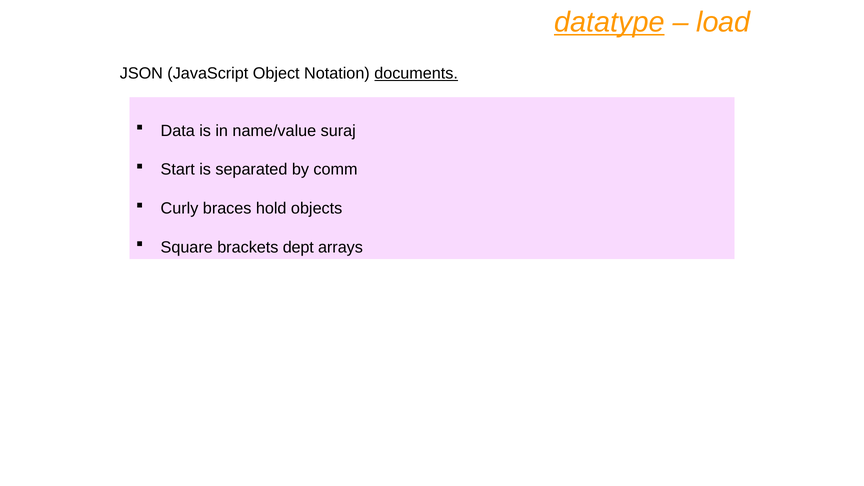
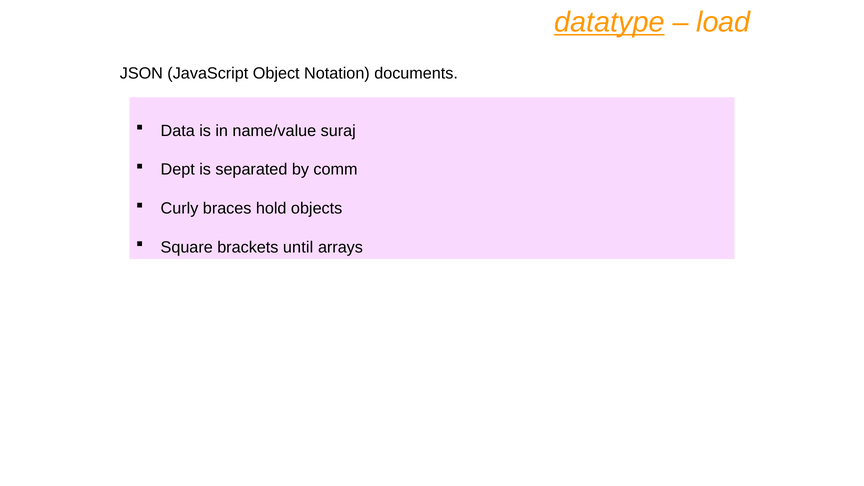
documents underline: present -> none (416, 73)
Start: Start -> Dept (178, 170)
dept: dept -> until (298, 247)
